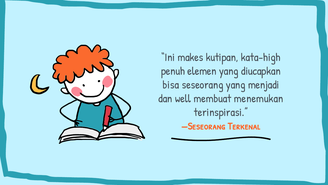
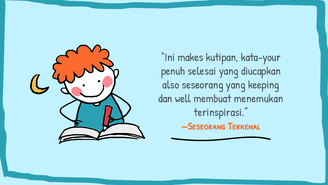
kata-high: kata-high -> kata-your (261, 57)
elemen: elemen -> selesai (202, 71)
bisa: bisa -> also (171, 85)
menjadi: menjadi -> keeping (264, 85)
